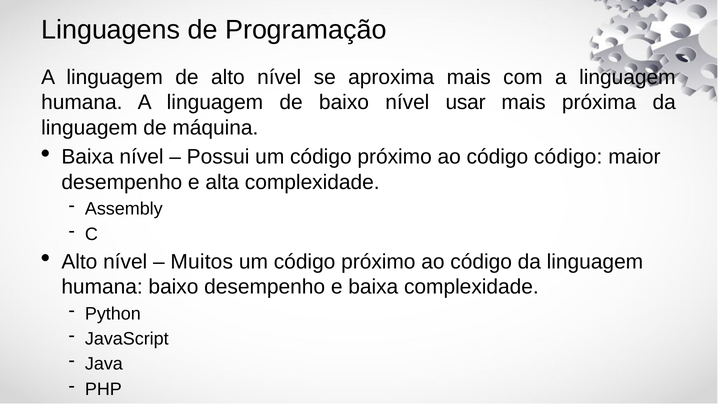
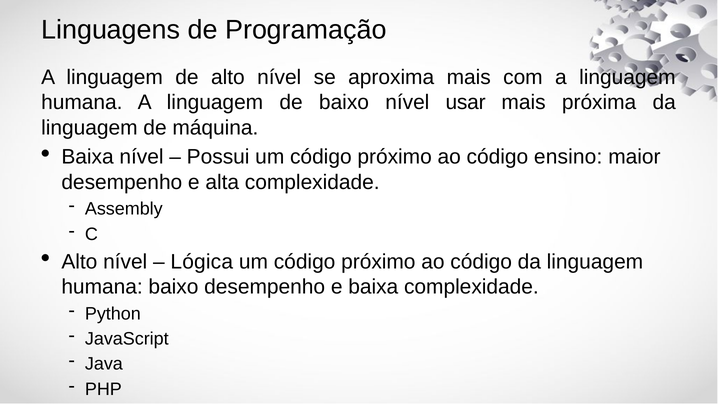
código código: código -> ensino (568, 157)
Muitos: Muitos -> Lógica (202, 262)
